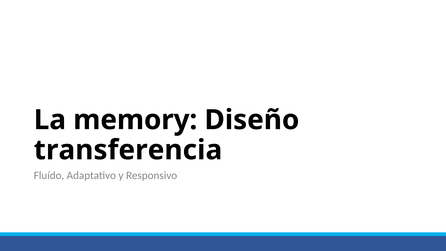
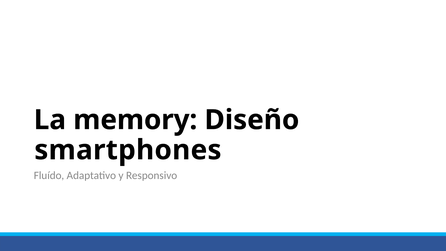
transferencia: transferencia -> smartphones (128, 150)
